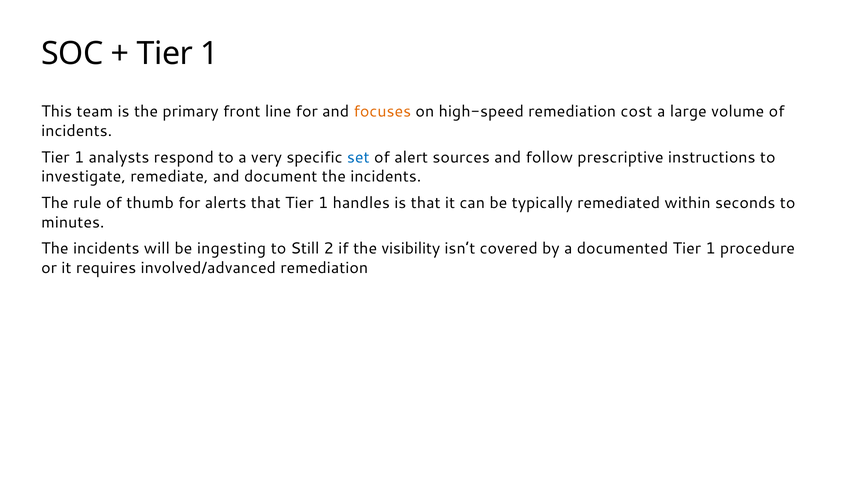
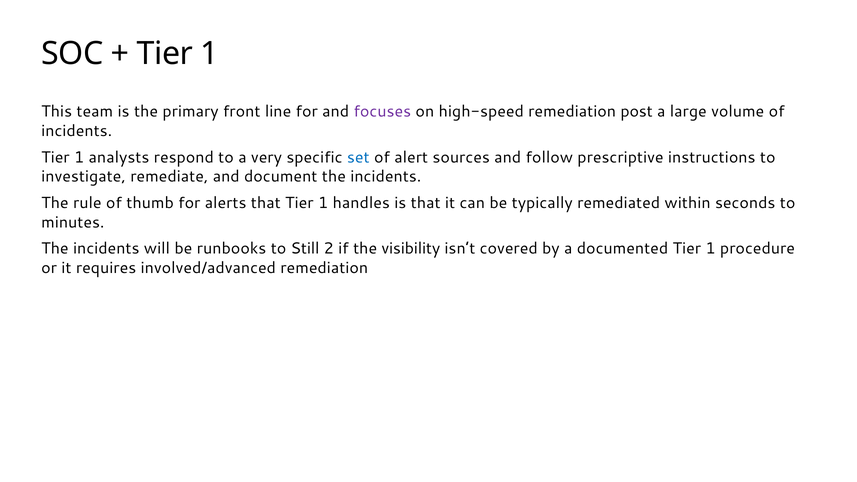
focuses colour: orange -> purple (382, 112)
cost: cost -> post (637, 112)
ingesting: ingesting -> runbooks (232, 249)
